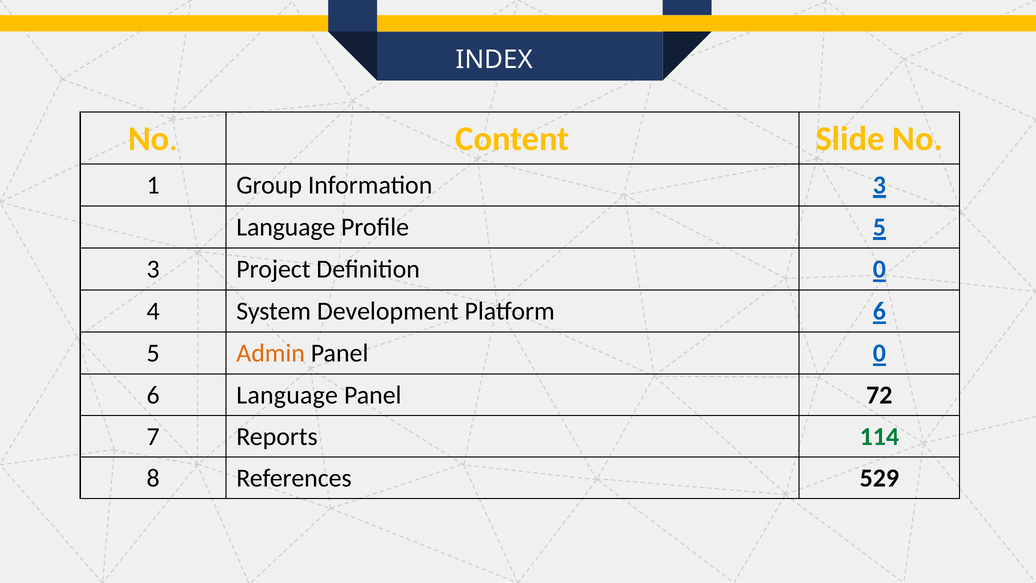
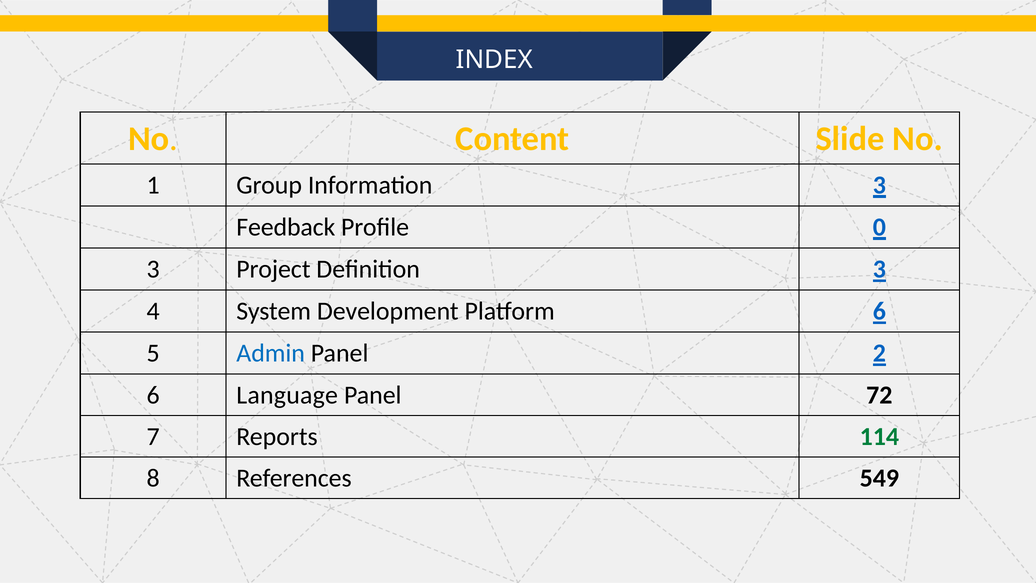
Language: Language -> Feedback (286, 227)
Profile 5: 5 -> 0 (879, 227)
Definition 0: 0 -> 3 (879, 269)
Admin colour: orange -> blue (271, 353)
Panel 0: 0 -> 2 (879, 353)
529: 529 -> 549 (879, 478)
